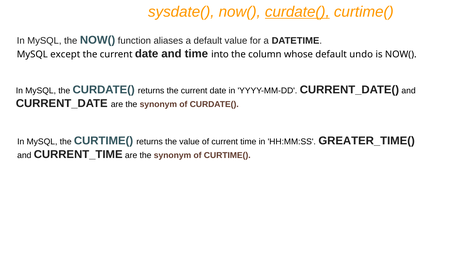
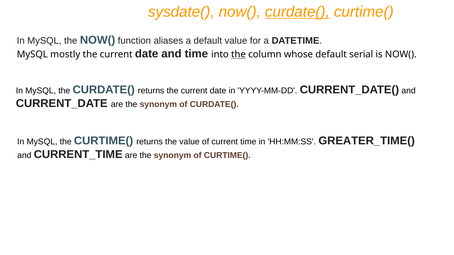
except: except -> mostly (65, 54)
the underline: none -> present (238, 54)
undo: undo -> serial (361, 54)
